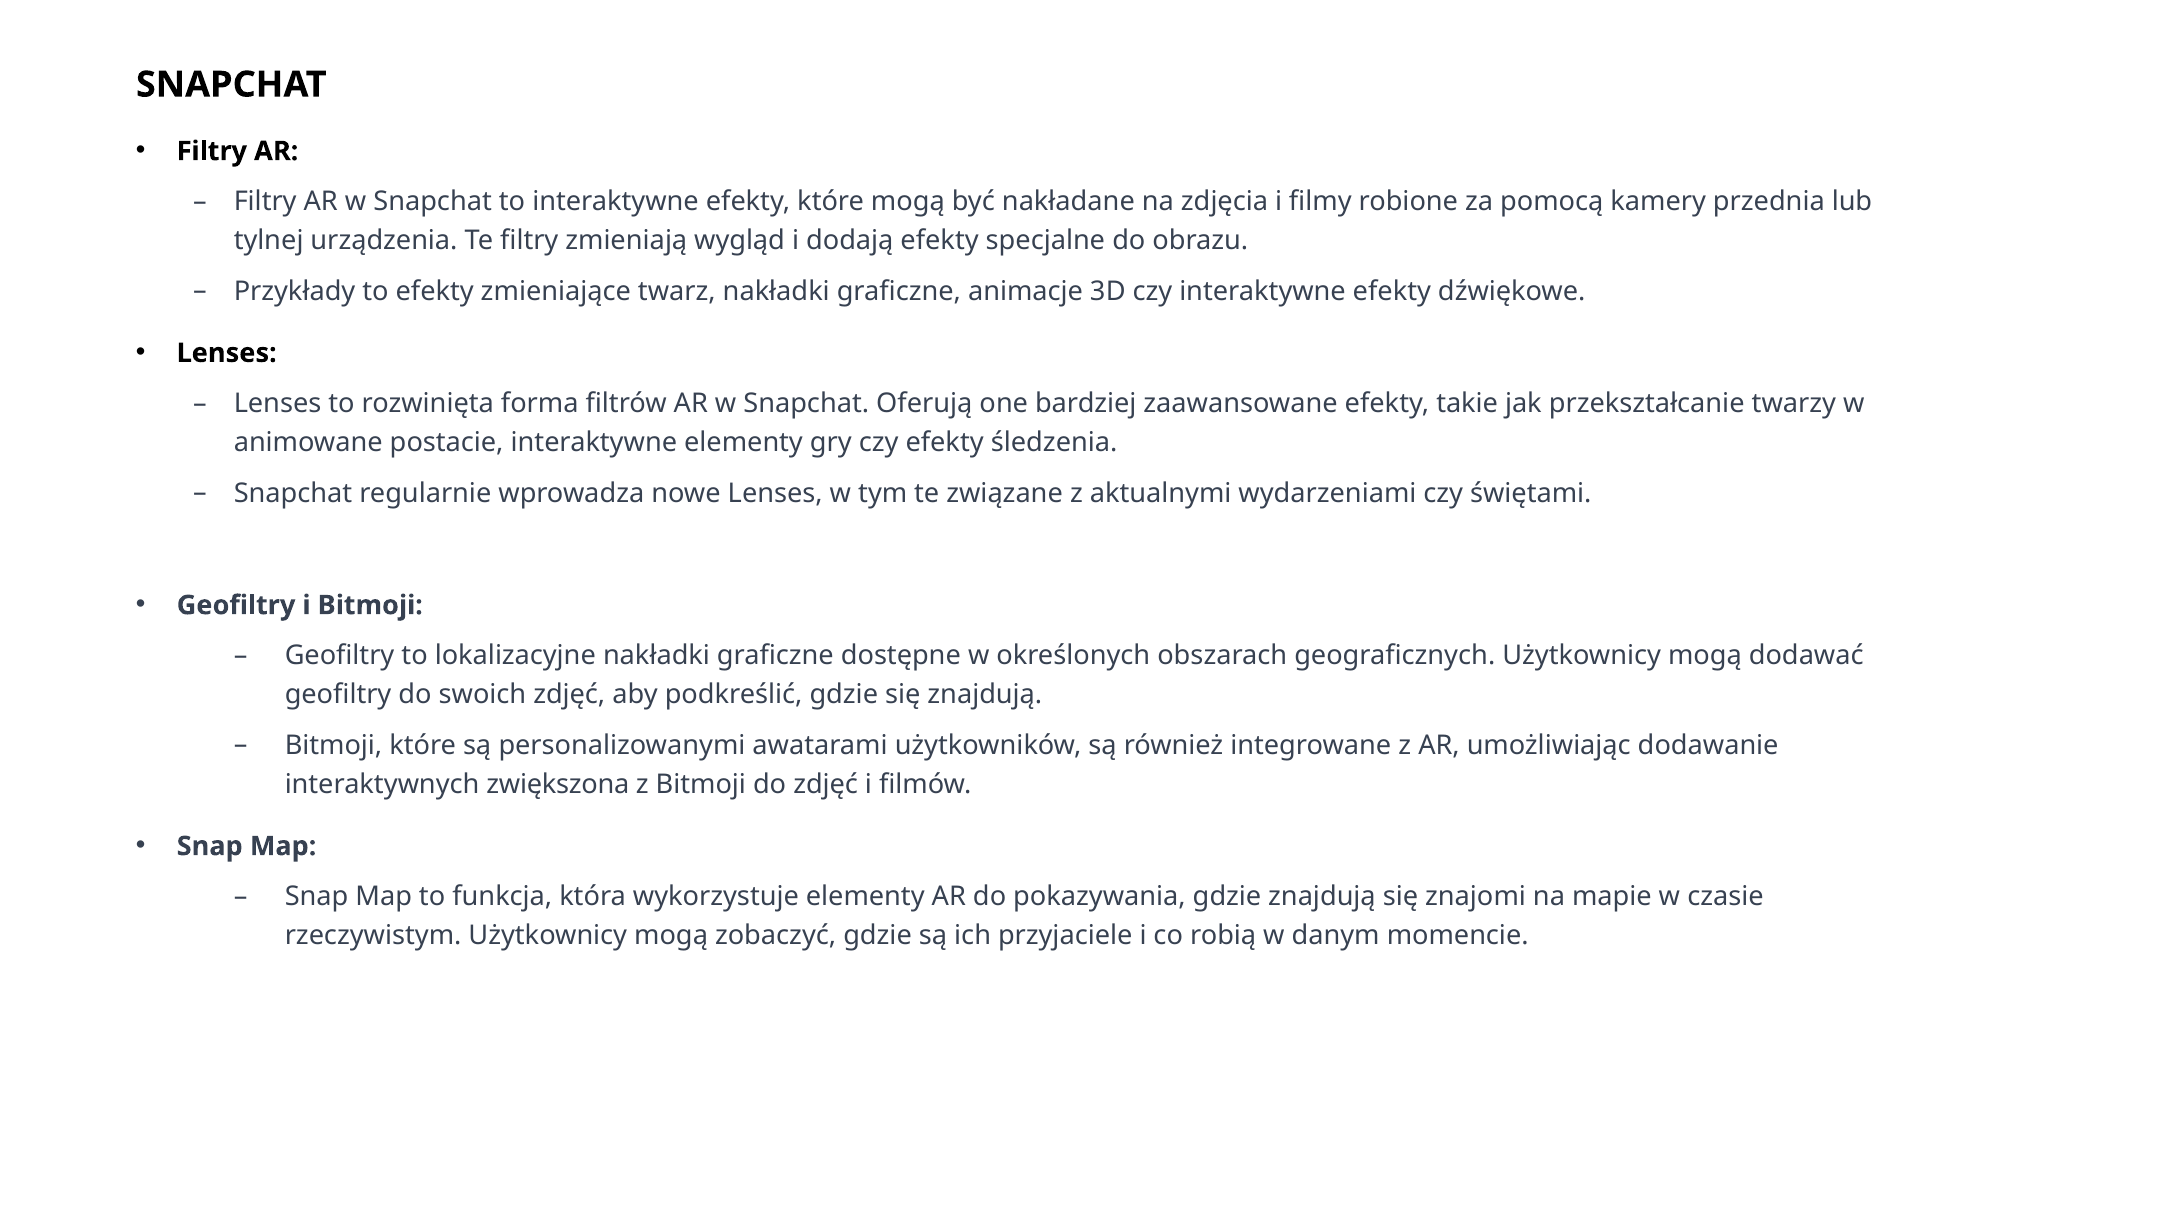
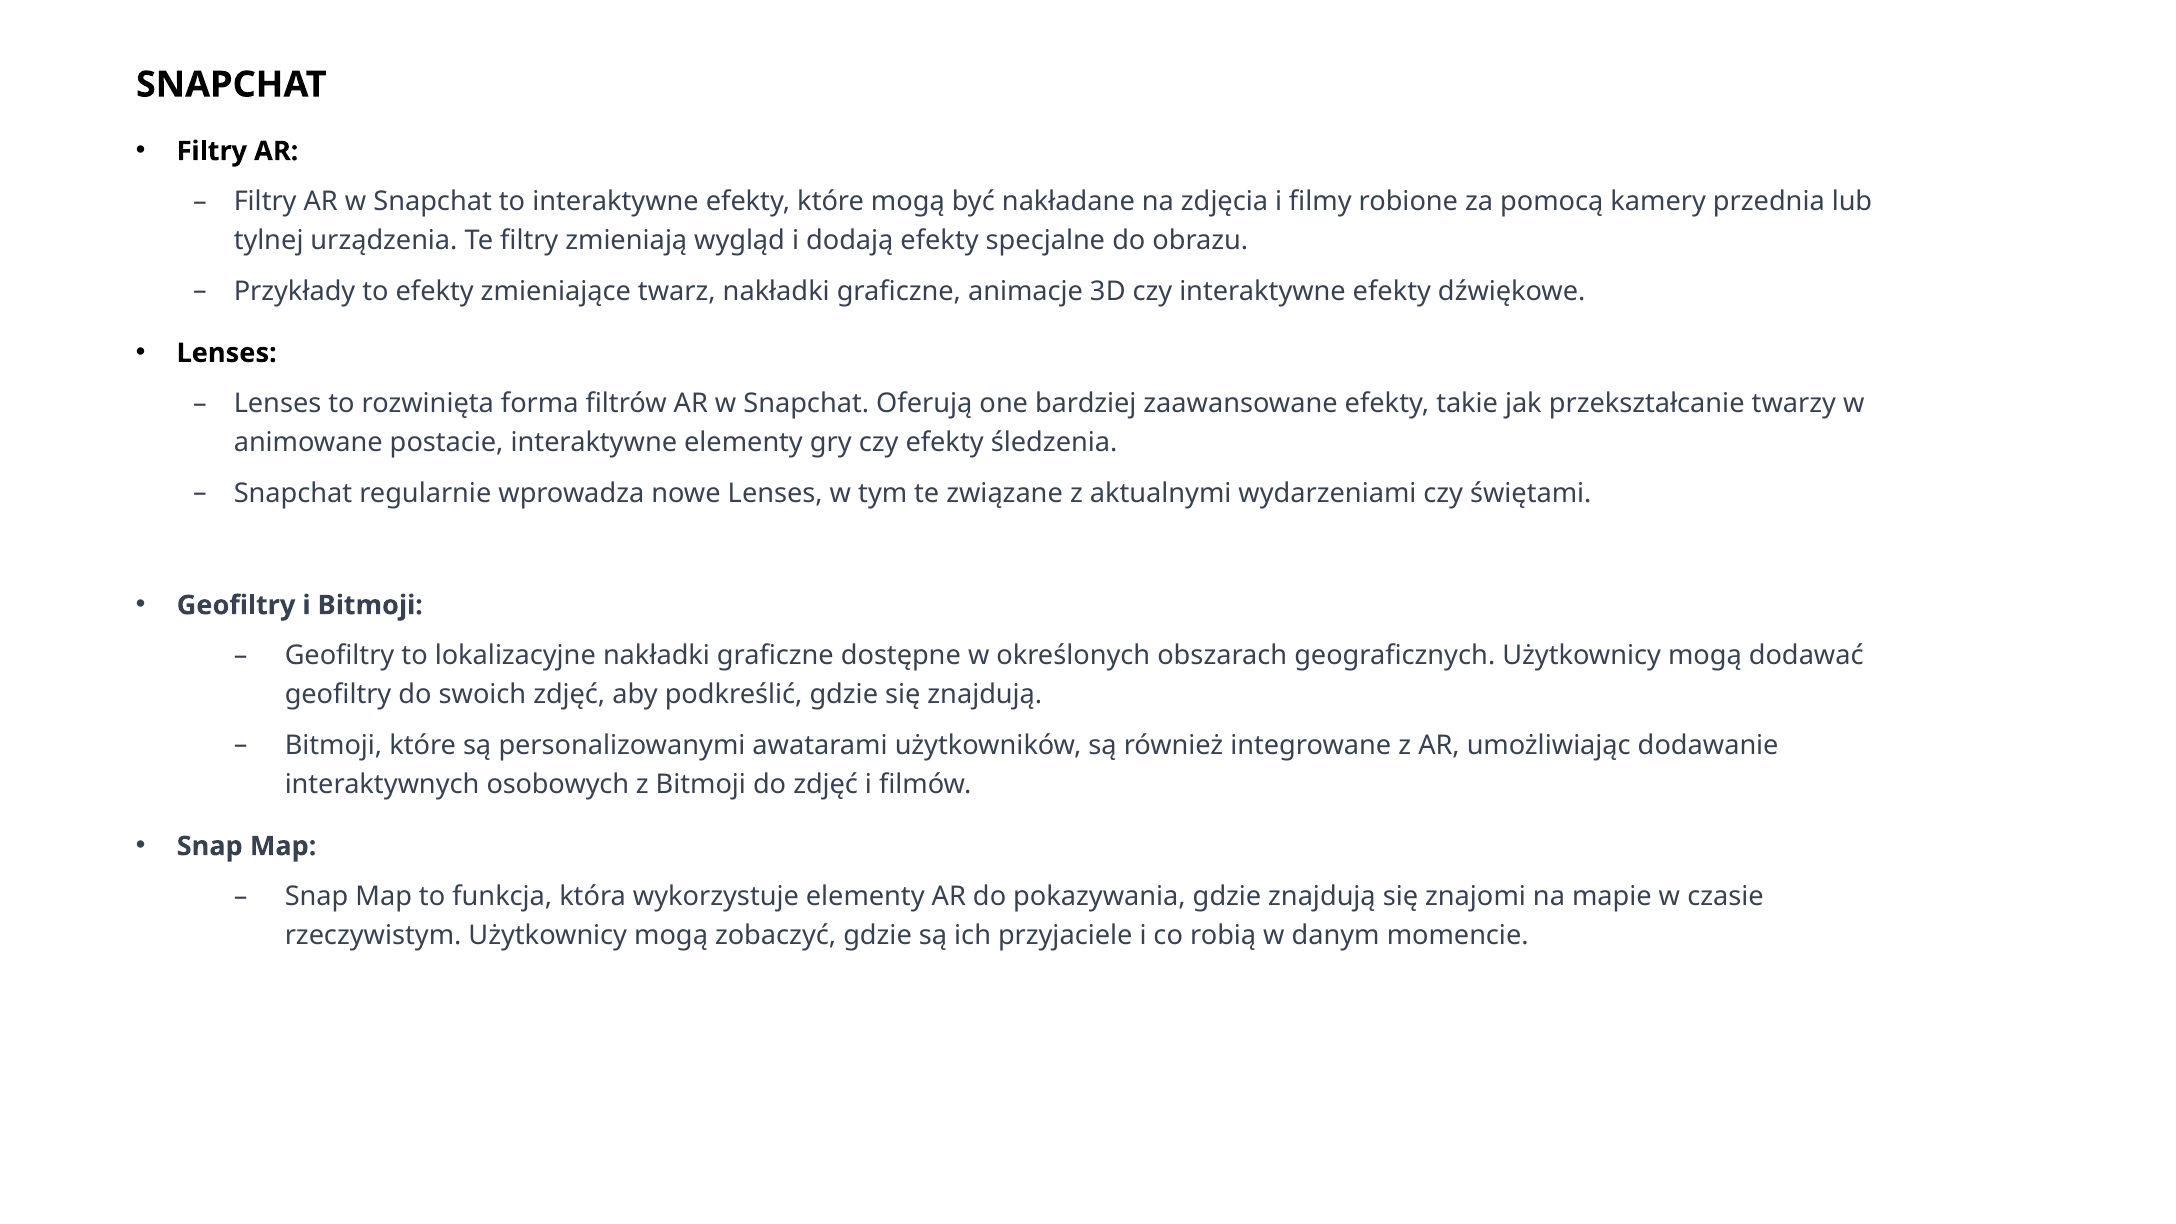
zwiększona: zwiększona -> osobowych (558, 784)
